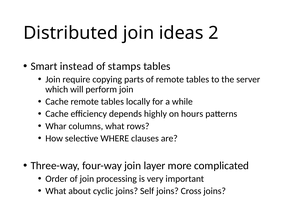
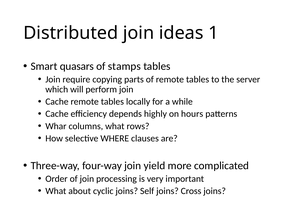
2: 2 -> 1 (213, 33)
instead: instead -> quasars (77, 66)
layer: layer -> yield (154, 166)
